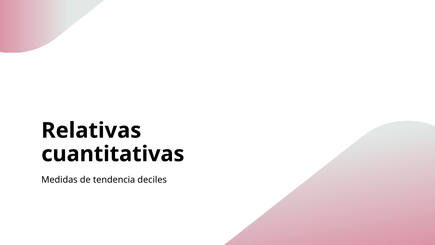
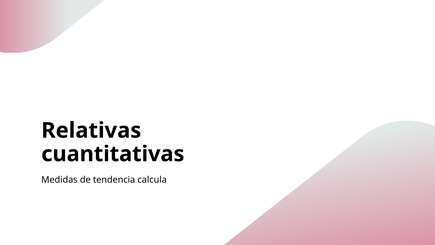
deciles: deciles -> calcula (152, 180)
